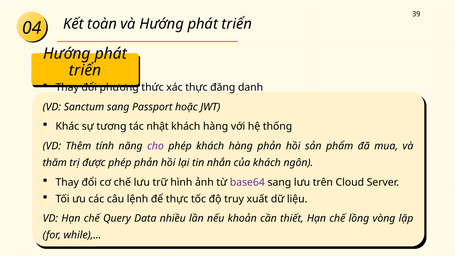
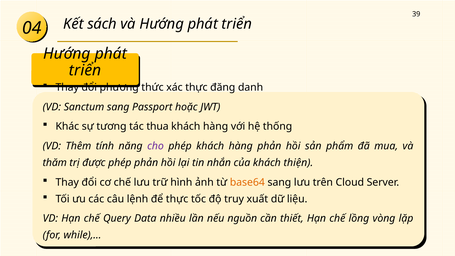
toàn: toàn -> sách (102, 24)
nhật: nhật -> thua (158, 126)
ngôn: ngôn -> thiện (298, 163)
base64 colour: purple -> orange (247, 182)
khoản: khoản -> nguồn (242, 218)
